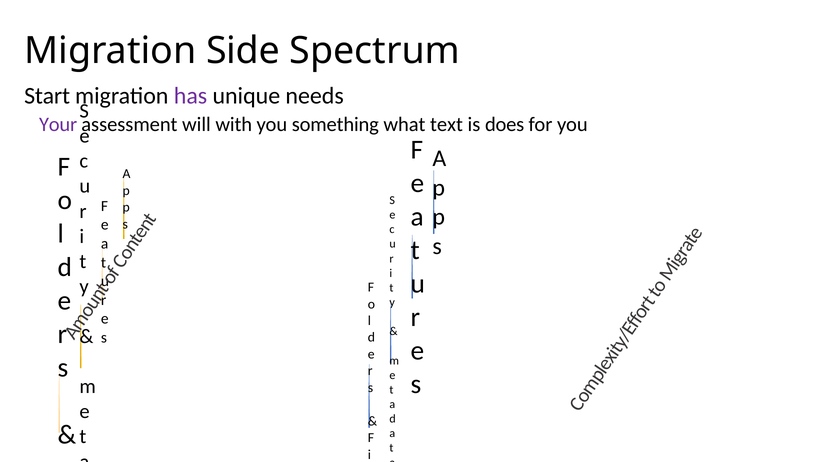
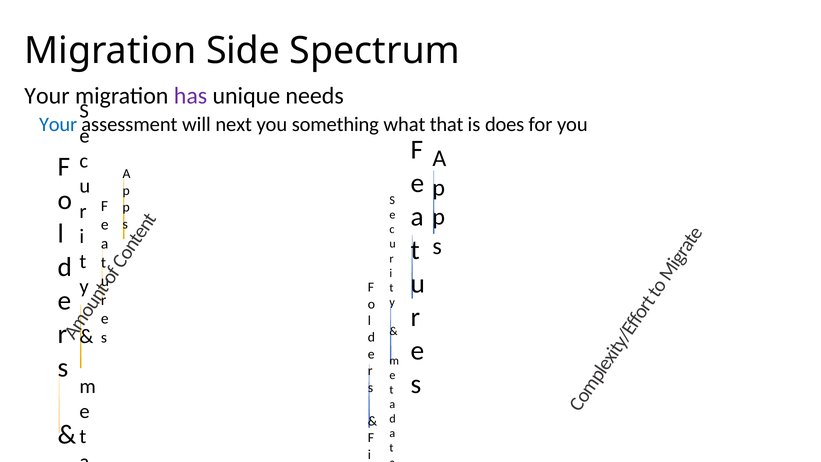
Start: Start -> Your (47, 96)
Your colour: purple -> blue (58, 124)
with: with -> next (234, 124)
text: text -> that (447, 124)
